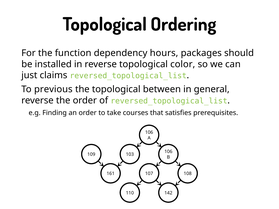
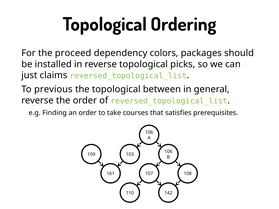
function: function -> proceed (73, 53)
hours: hours -> colors (164, 53)
color: color -> picks (183, 64)
